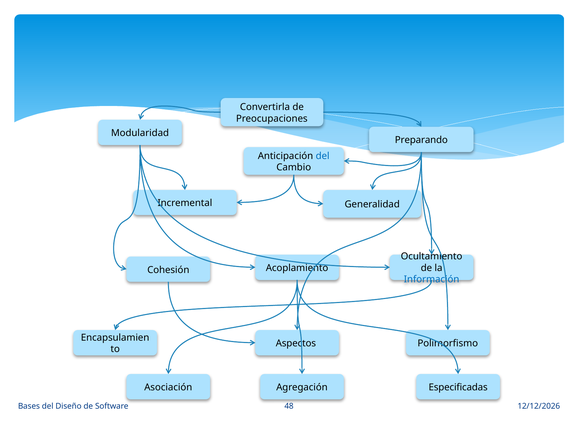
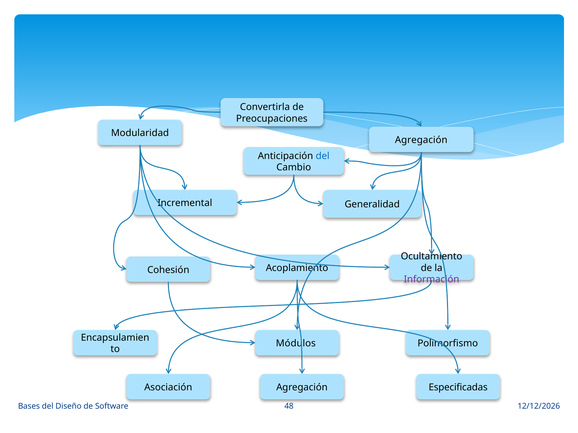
Preparando: Preparando -> Agregación (421, 140)
Información colour: blue -> purple (432, 280)
Aspectos: Aspectos -> Módulos (296, 344)
